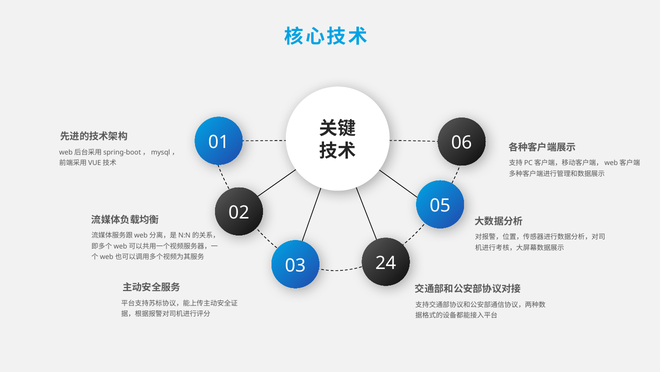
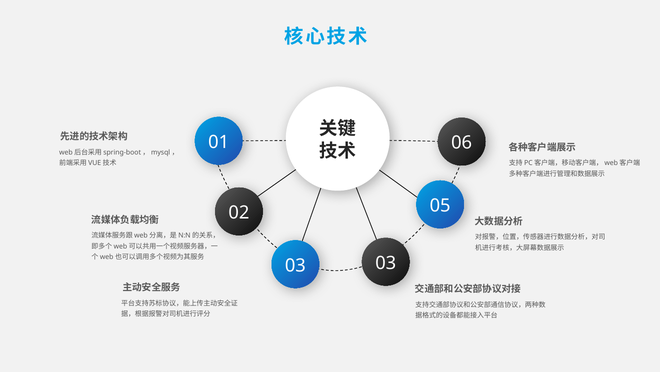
03 24: 24 -> 03 (386, 263)
